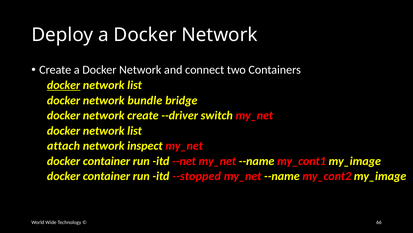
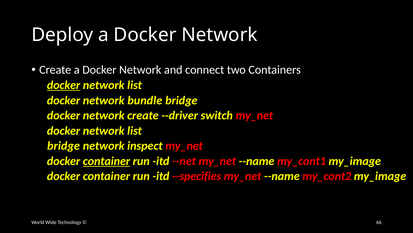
attach: attach -> bridge (64, 145)
container underline: none -> present (107, 161)
--stopped: --stopped -> --specifies (197, 176)
